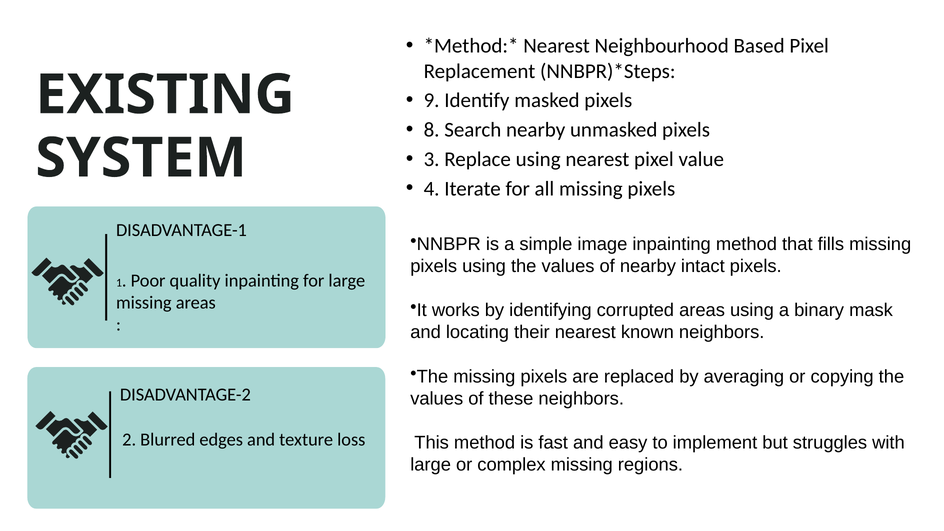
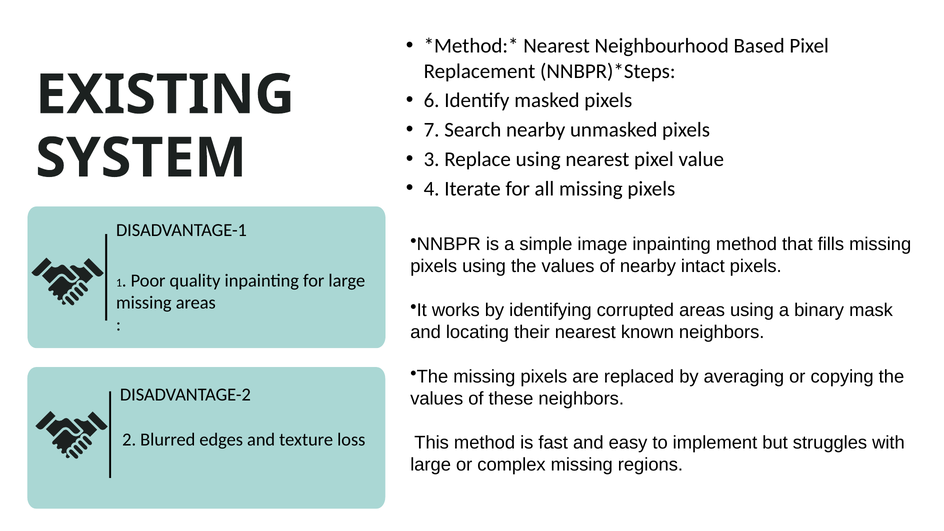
9: 9 -> 6 (432, 100)
8: 8 -> 7 (432, 130)
